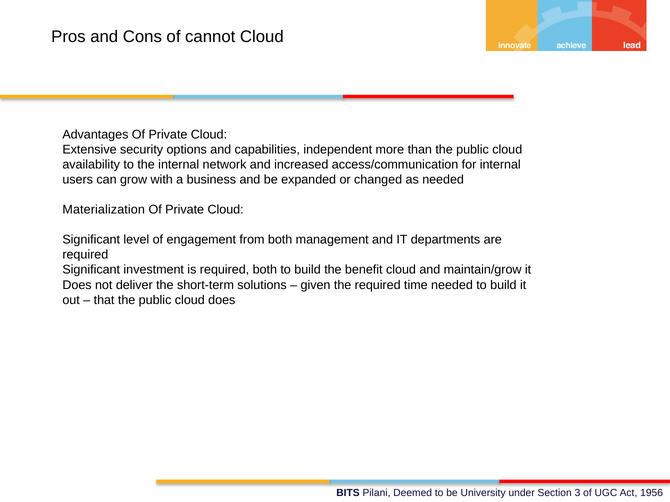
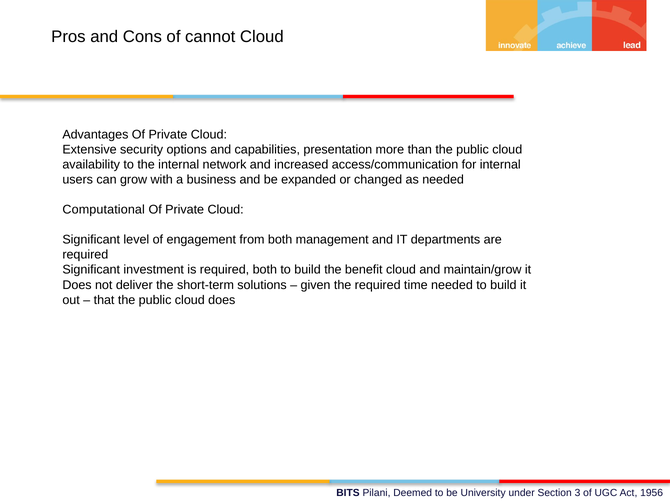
independent: independent -> presentation (338, 150)
Materialization: Materialization -> Computational (104, 210)
